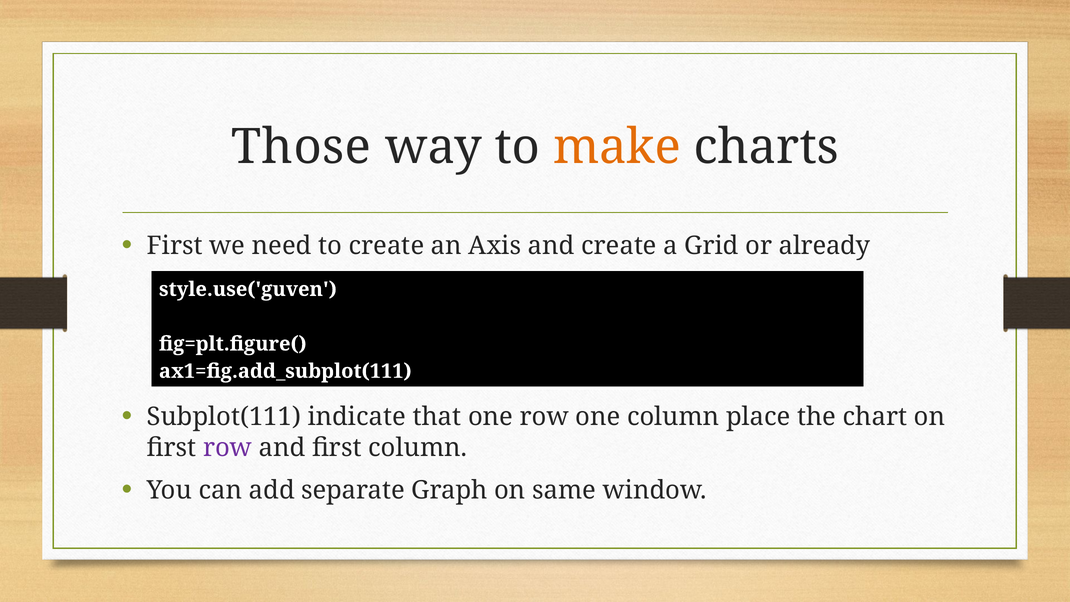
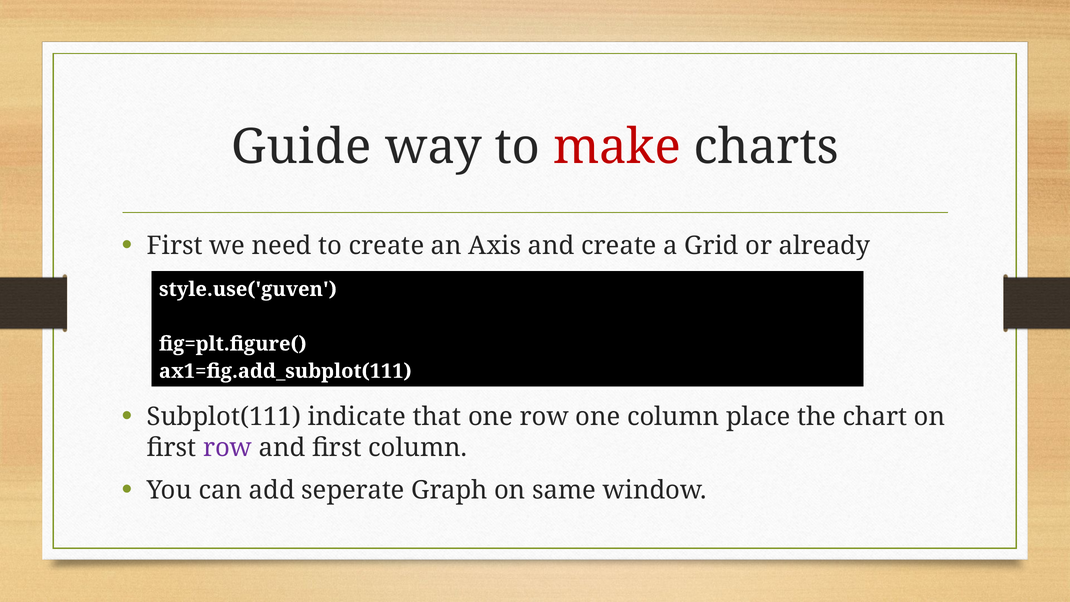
Those: Those -> Guide (301, 147)
make colour: orange -> red (617, 147)
separate: separate -> seperate (353, 490)
